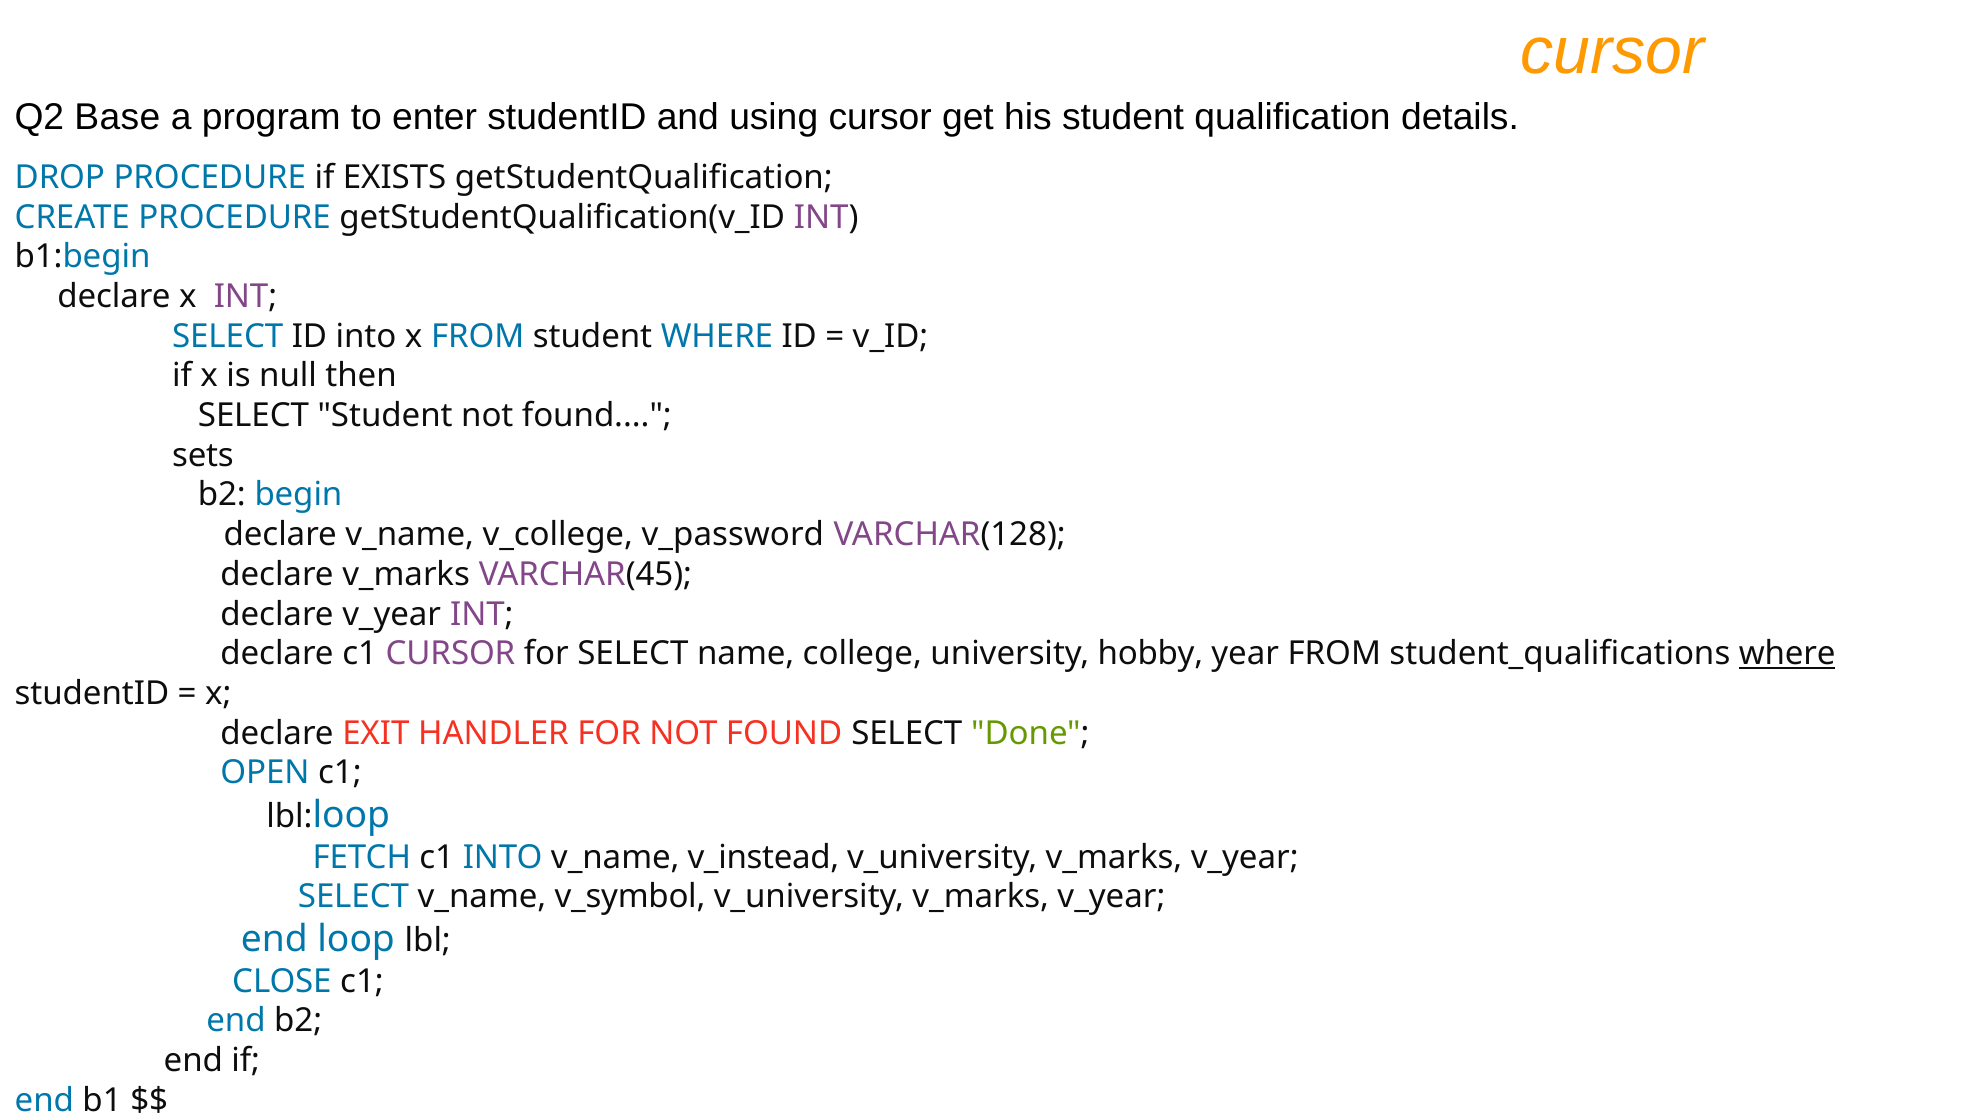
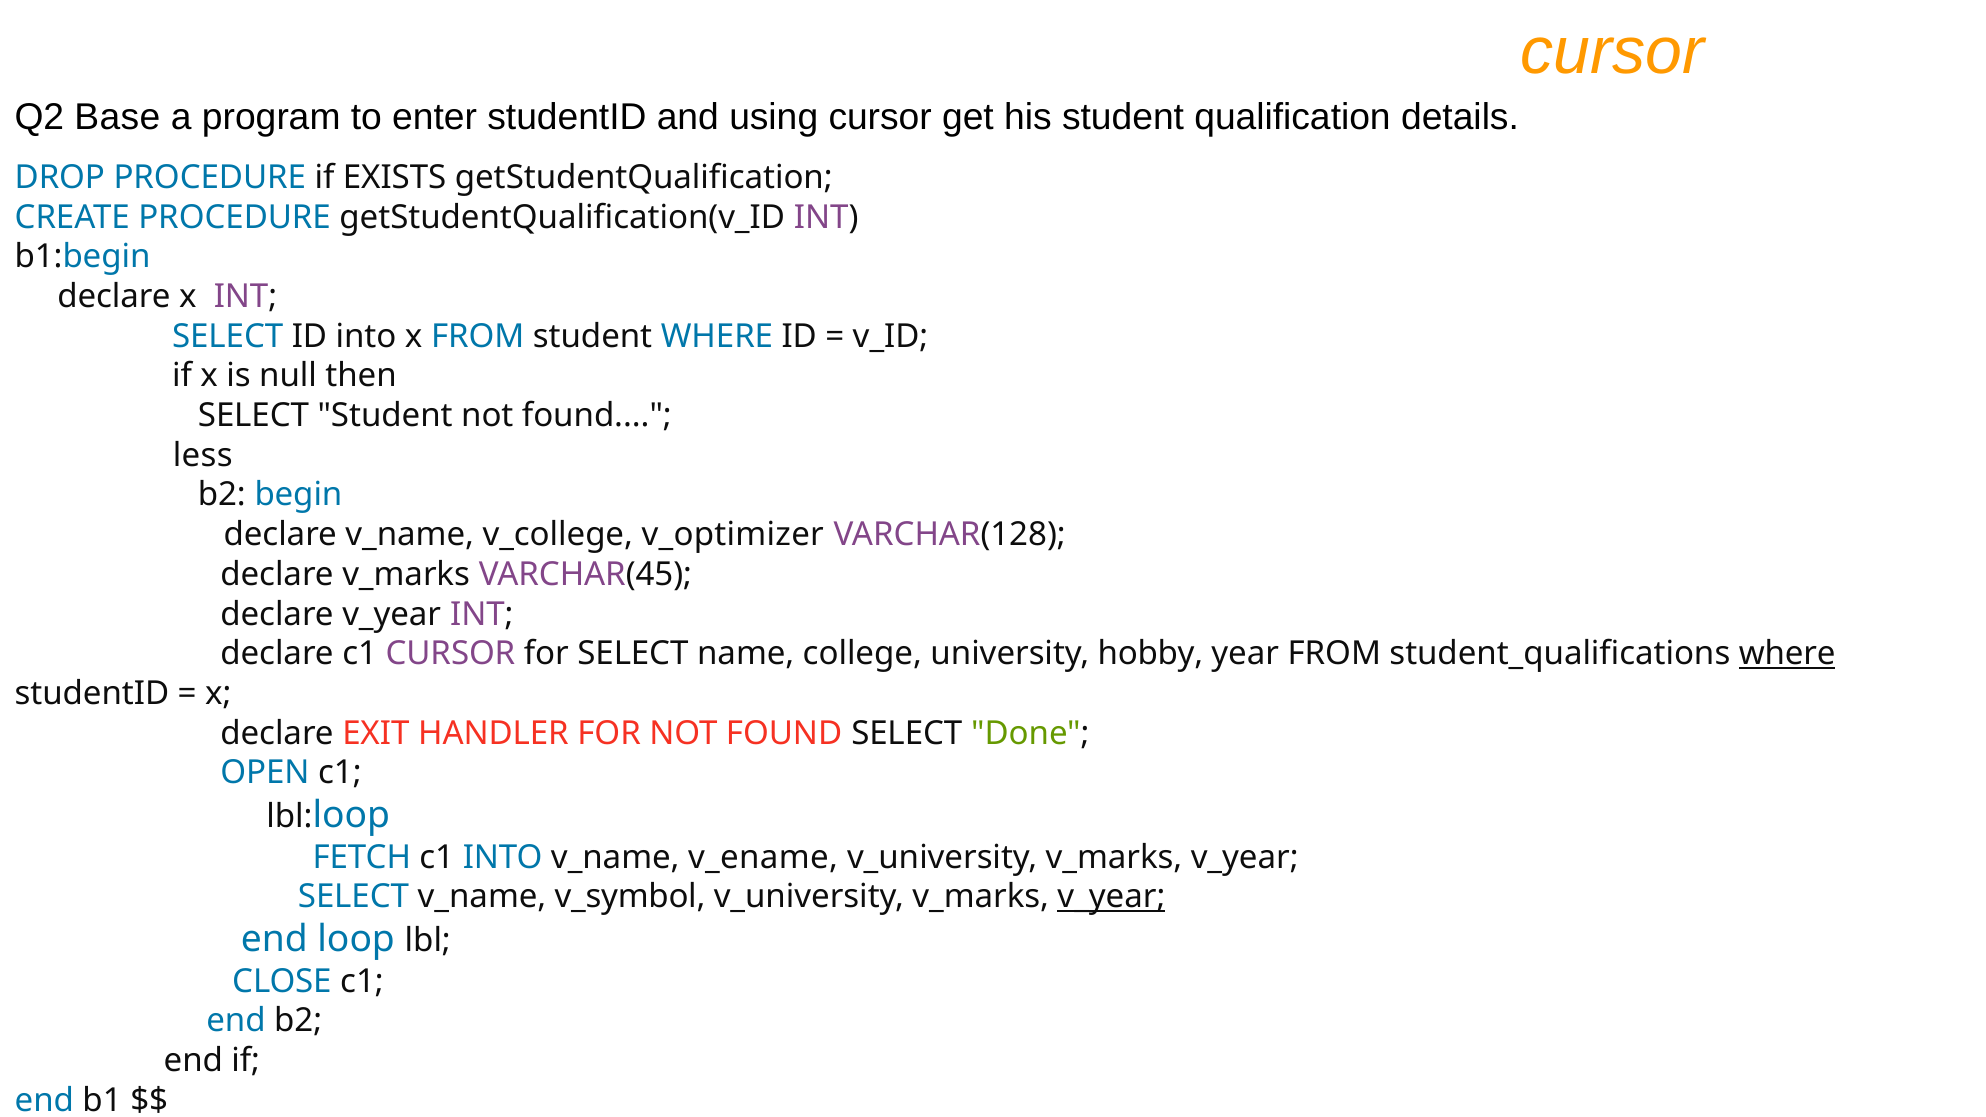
sets: sets -> less (203, 455)
v_password: v_password -> v_optimizer (733, 535)
v_instead: v_instead -> v_ename (763, 857)
v_year underline: none -> present (1111, 897)
